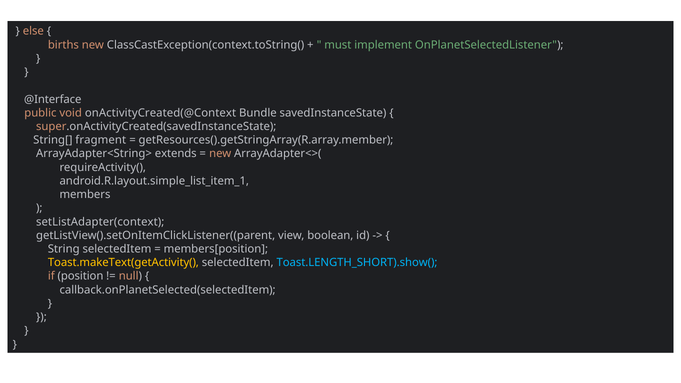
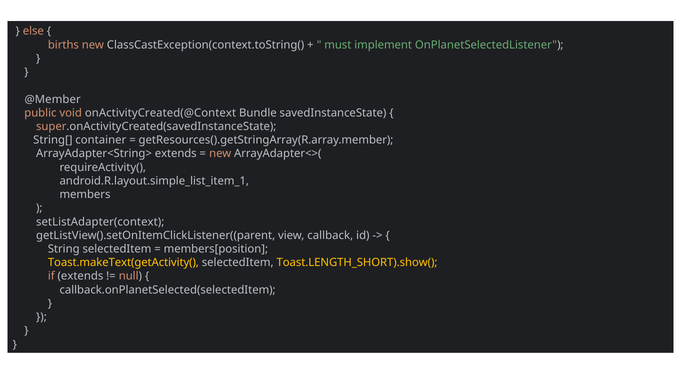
@Interface: @Interface -> @Member (53, 99)
fragment: fragment -> container (101, 140)
boolean: boolean -> callback (330, 235)
Toast.LENGTH_SHORT).show( colour: light blue -> yellow (357, 263)
if position: position -> extends (80, 276)
